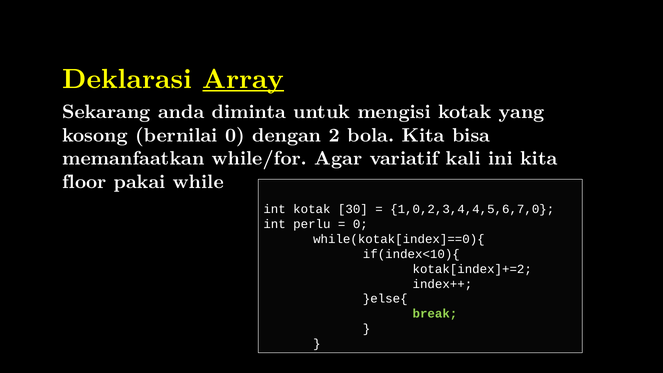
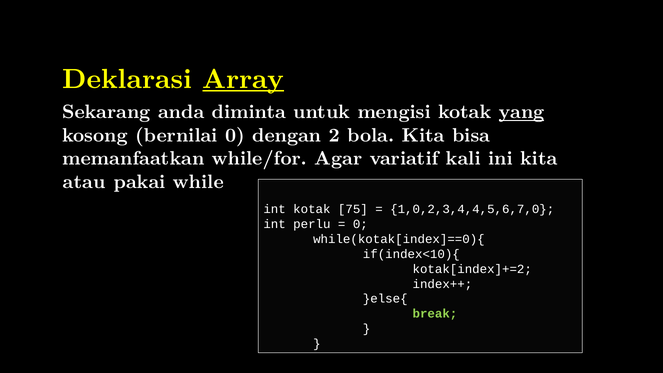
yang underline: none -> present (522, 112)
floor: floor -> atau (84, 182)
30: 30 -> 75 (353, 209)
